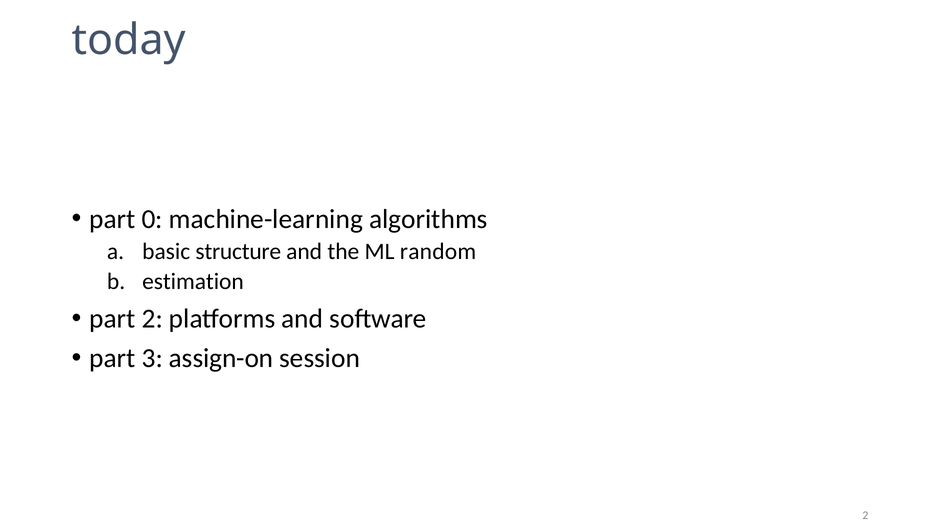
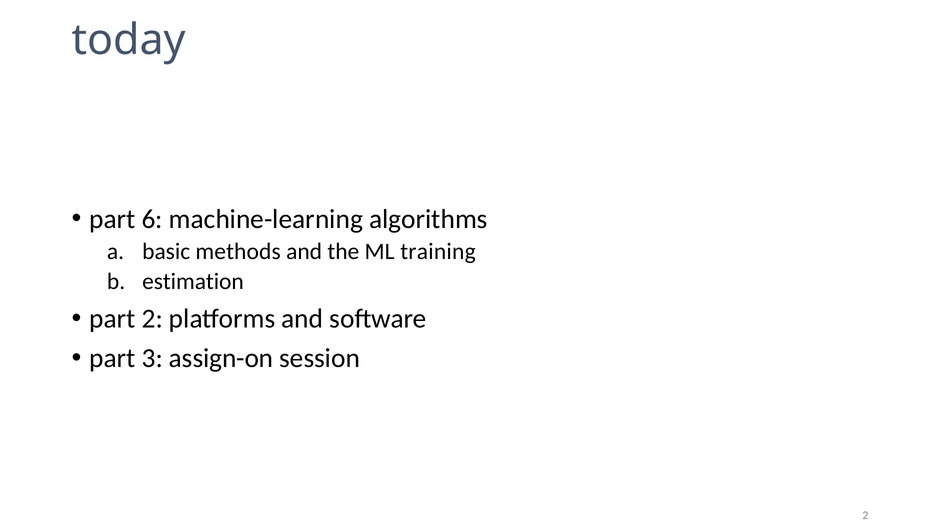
0: 0 -> 6 (152, 219)
structure: structure -> methods (238, 251)
random: random -> training (438, 251)
